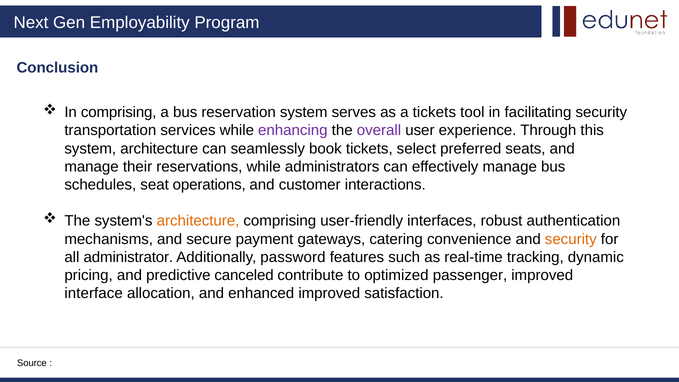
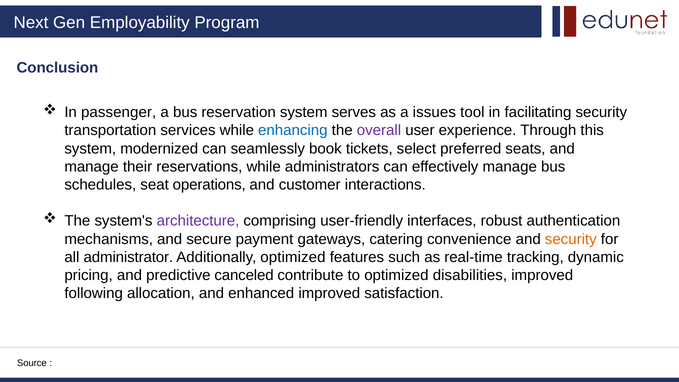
In comprising: comprising -> passenger (119, 112)
a tickets: tickets -> issues (434, 112)
enhancing colour: purple -> blue (293, 130)
system architecture: architecture -> modernized (159, 149)
architecture colour: orange -> purple (198, 221)
Additionally password: password -> optimized (293, 257)
passenger: passenger -> disabilities (470, 275)
interface: interface -> following (94, 293)
